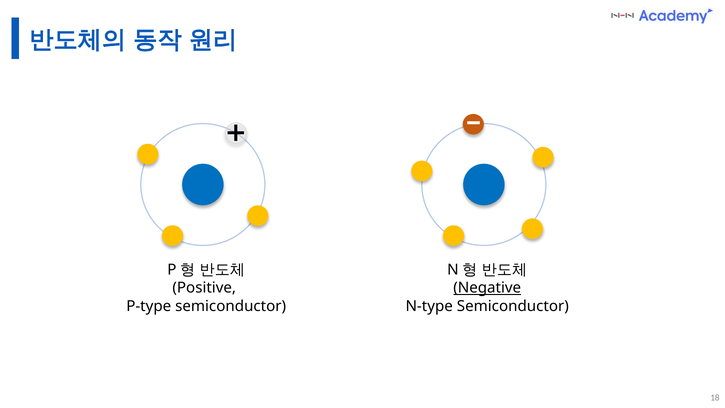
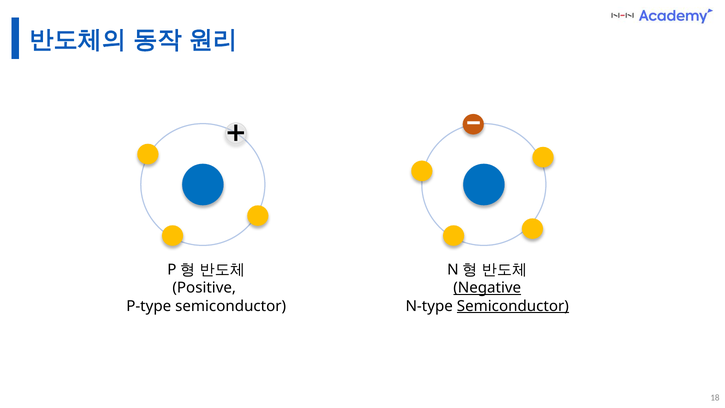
Semiconductor underline: none -> present (513, 306)
